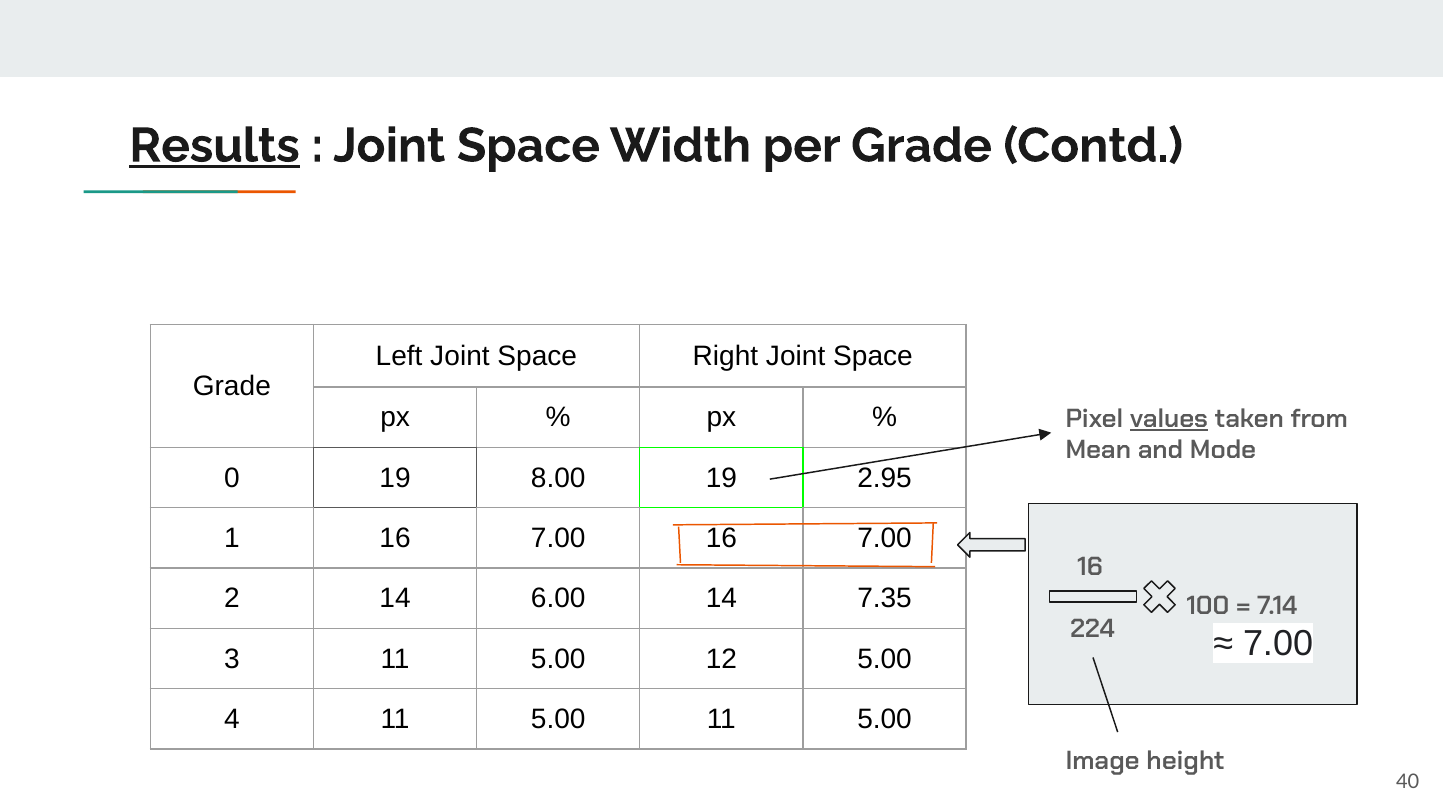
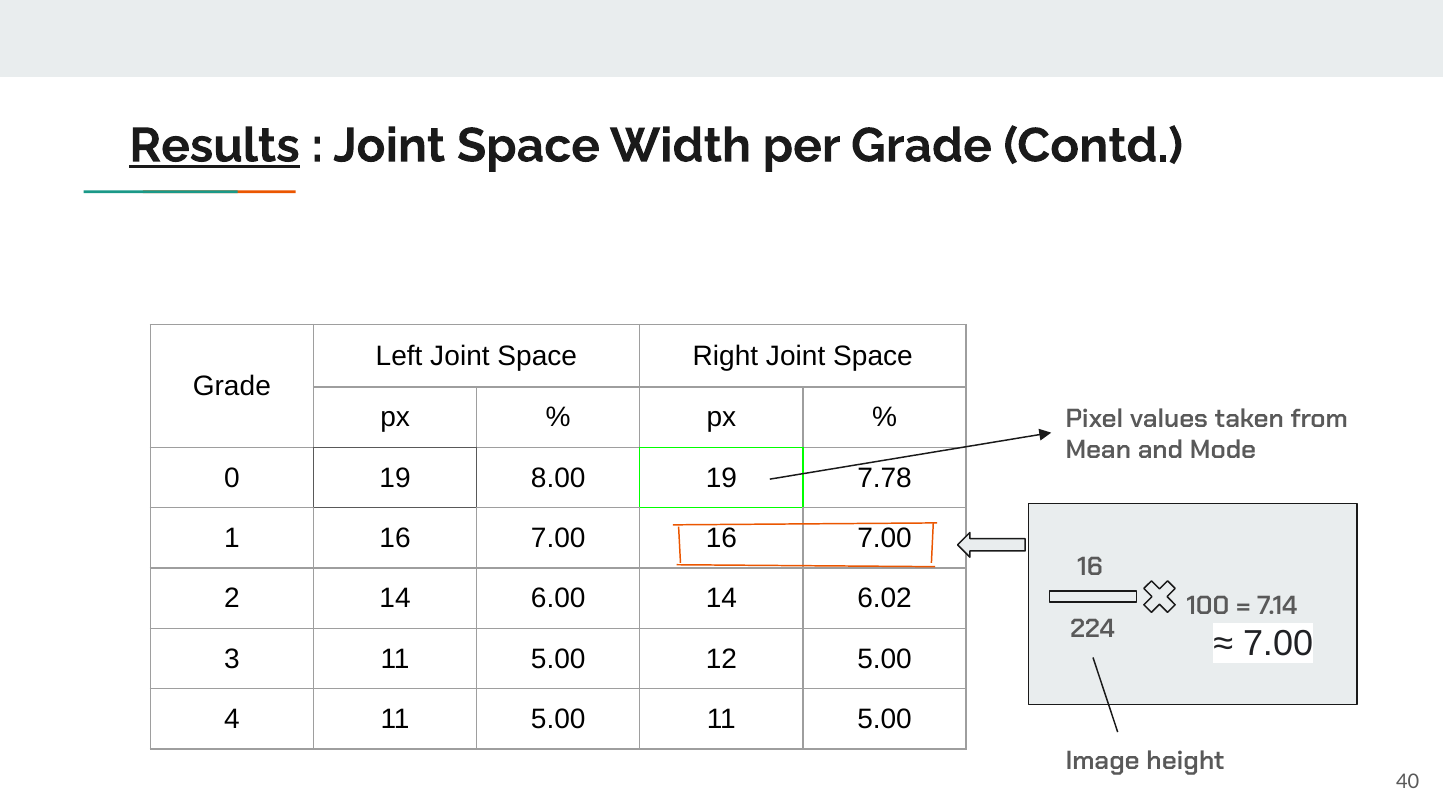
values underline: present -> none (1169, 419)
2.95: 2.95 -> 7.78 (885, 478)
7.35: 7.35 -> 6.02 (885, 598)
